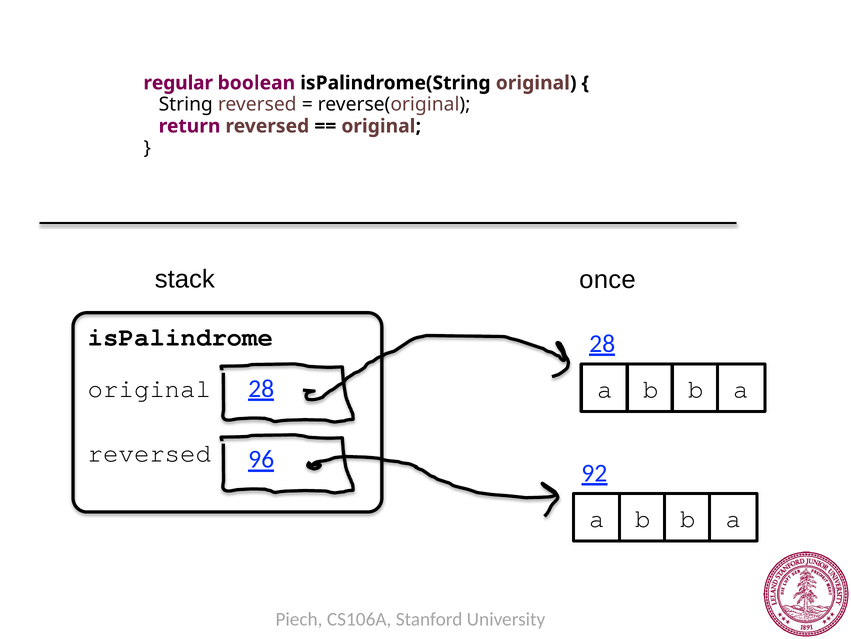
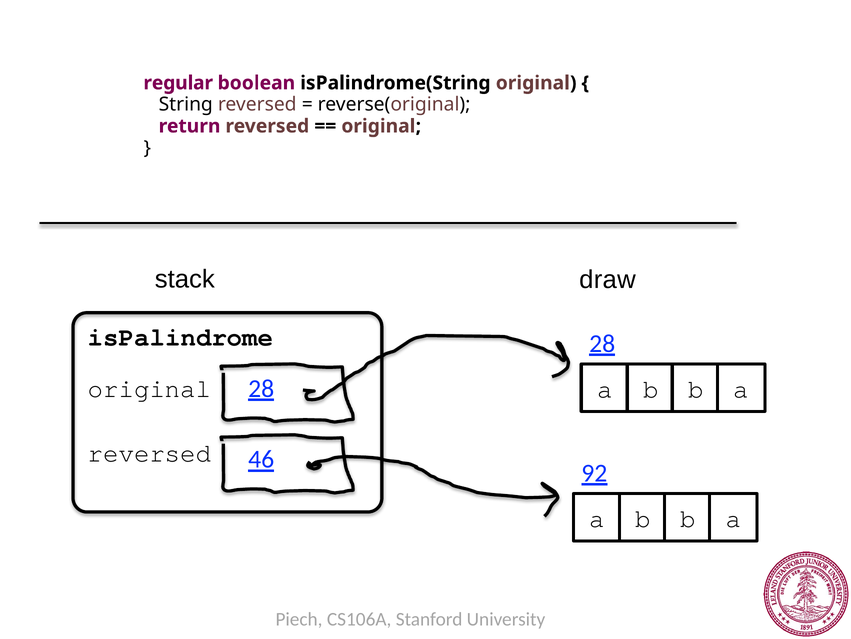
once: once -> draw (607, 279)
96: 96 -> 46 (261, 459)
